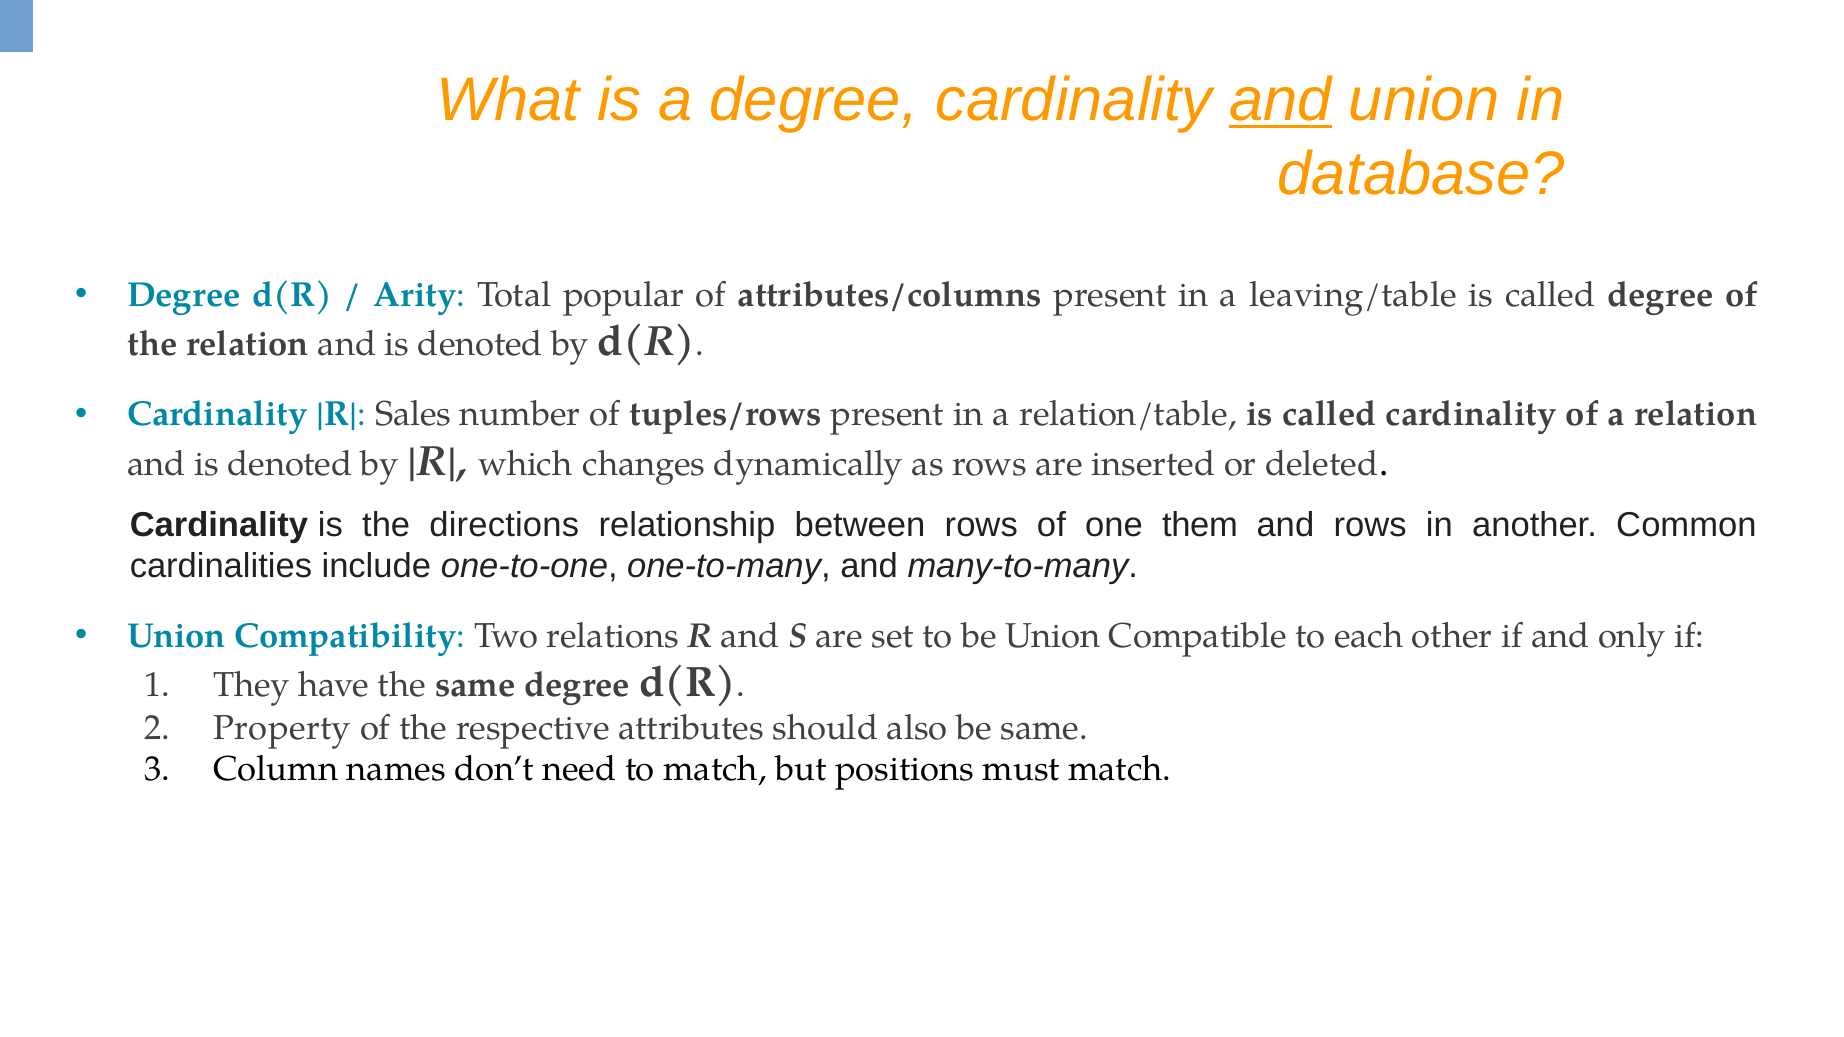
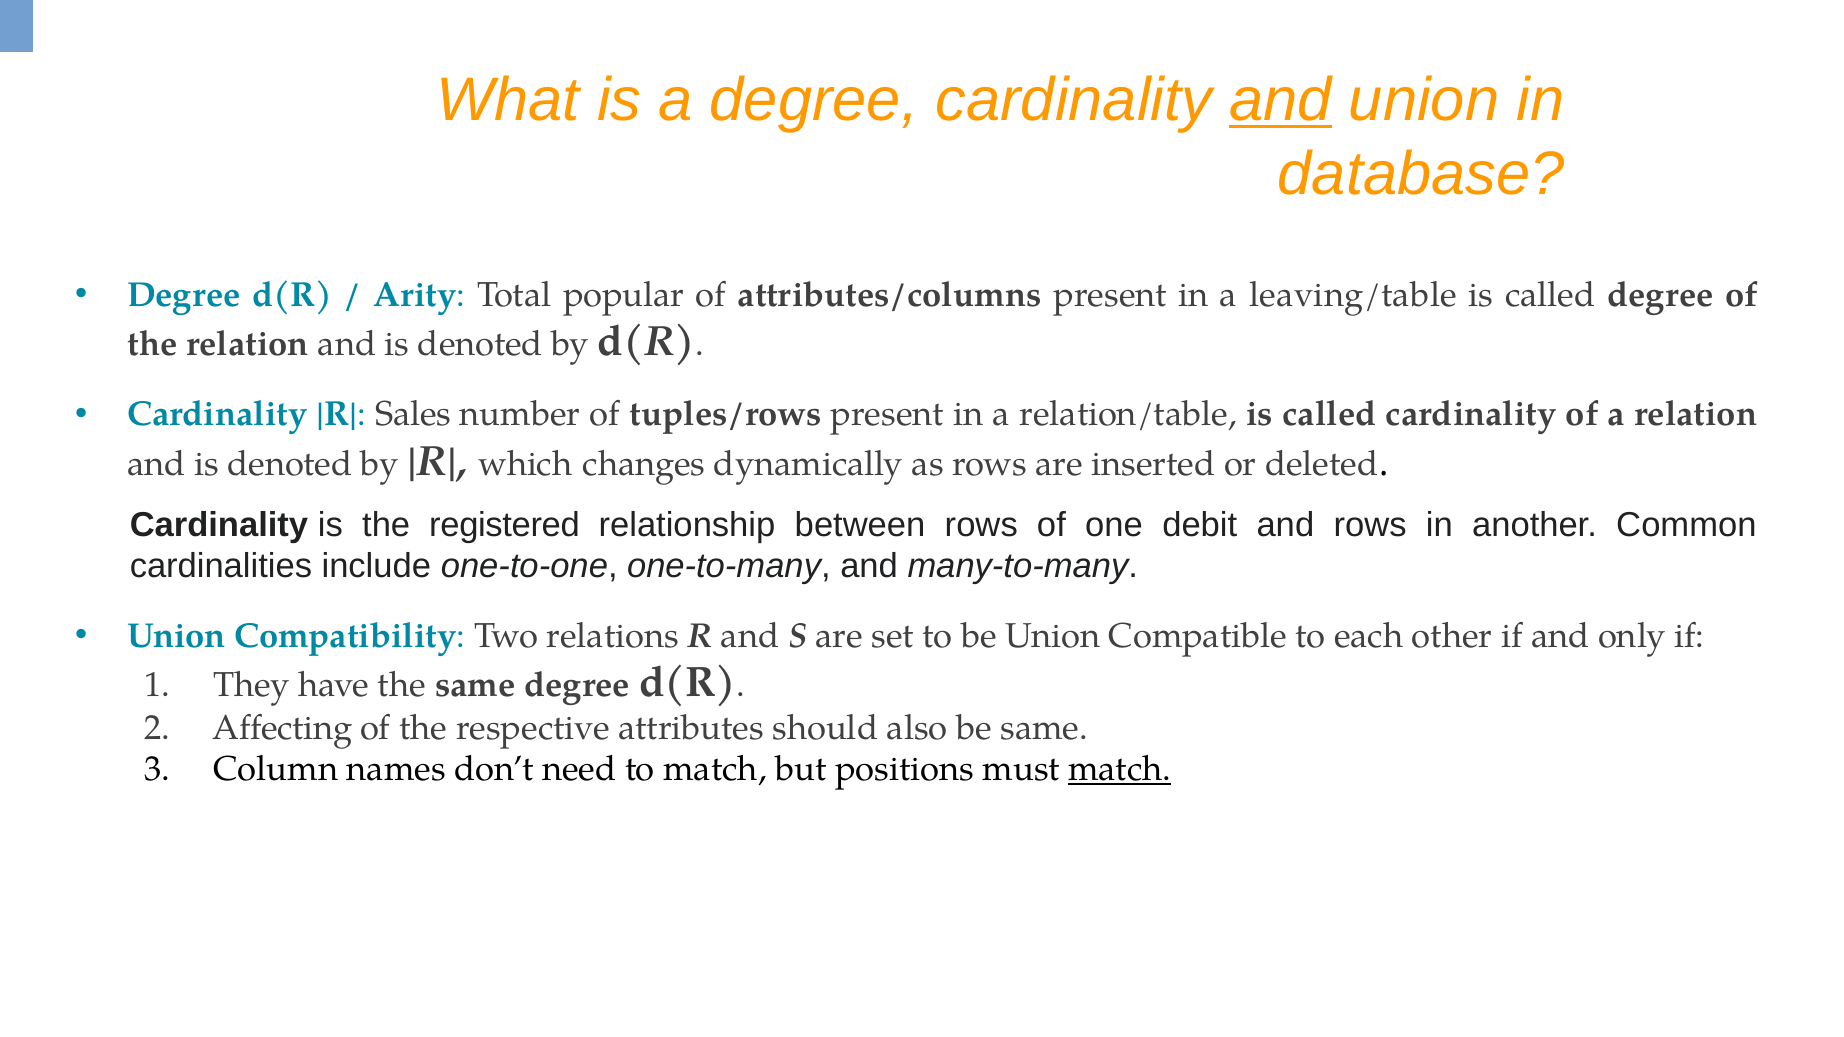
directions: directions -> registered (505, 525)
them: them -> debit (1200, 525)
Property: Property -> Affecting (283, 728)
match underline: none -> present (1120, 769)
